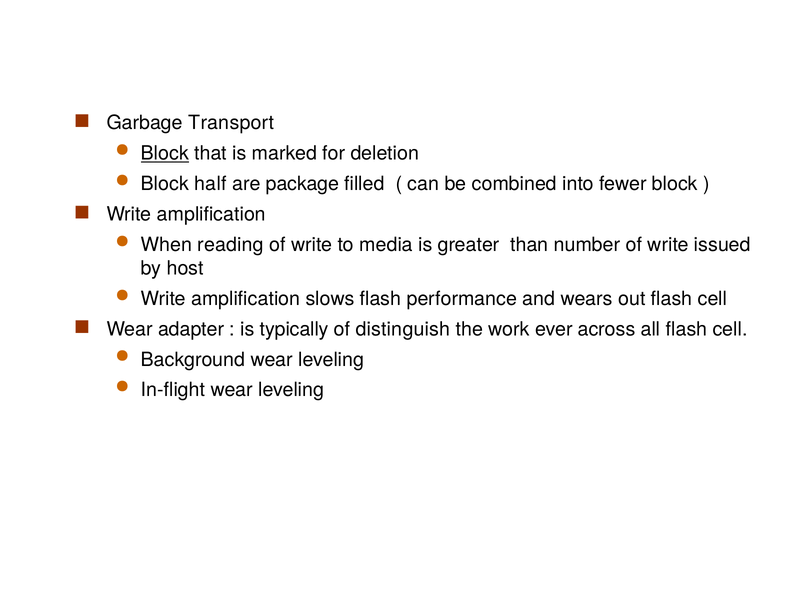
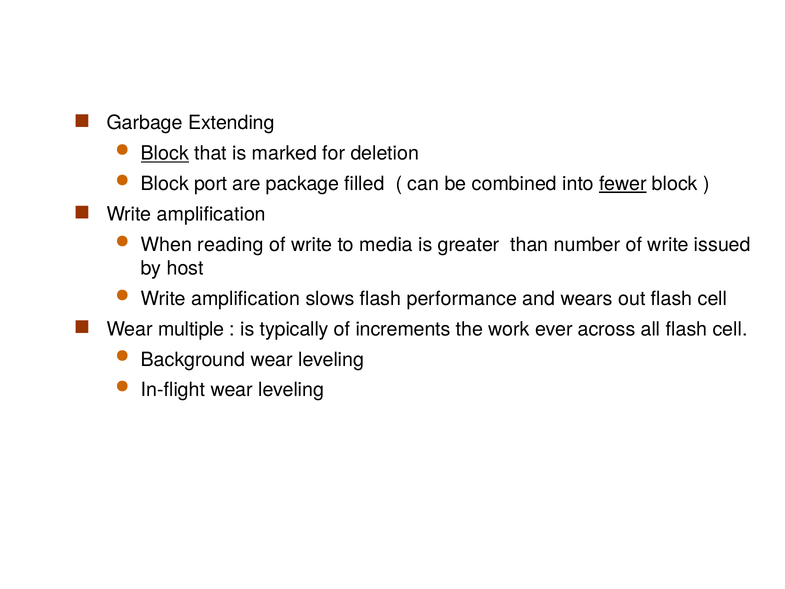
Transport: Transport -> Extending (231, 123)
half: half -> port (211, 184)
fewer underline: none -> present (623, 184)
adapter: adapter -> multiple (191, 329)
distinguish: distinguish -> increments (403, 329)
